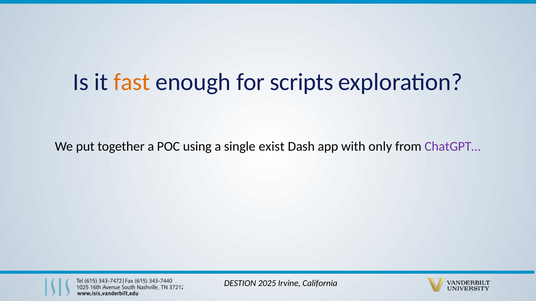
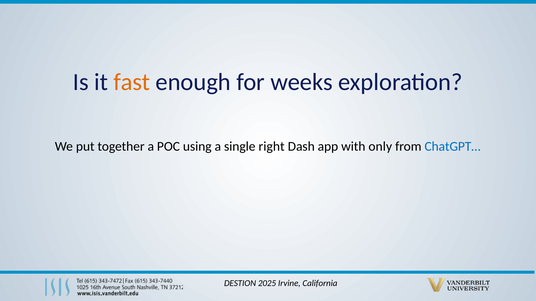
scripts: scripts -> weeks (302, 82)
exist: exist -> right (272, 147)
ChatGPT… colour: purple -> blue (453, 147)
